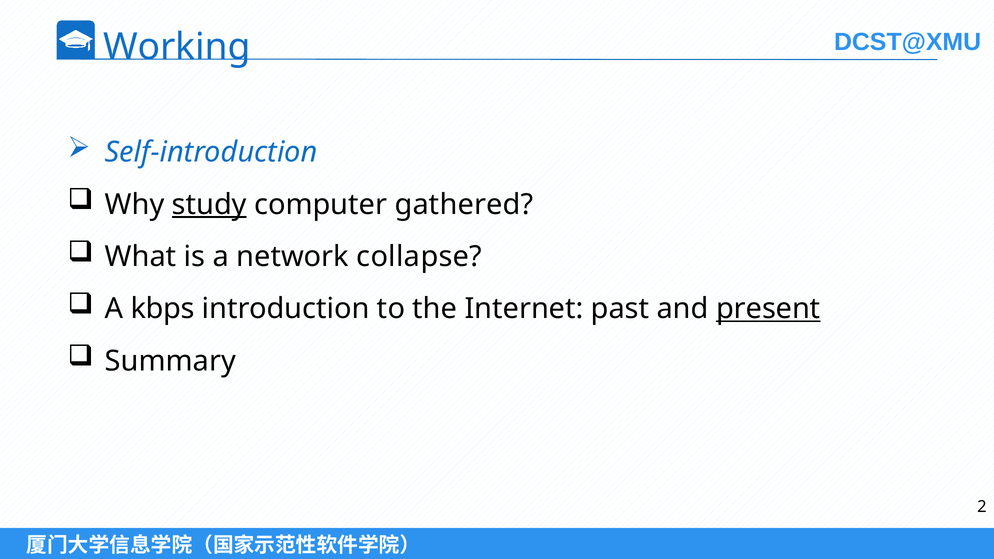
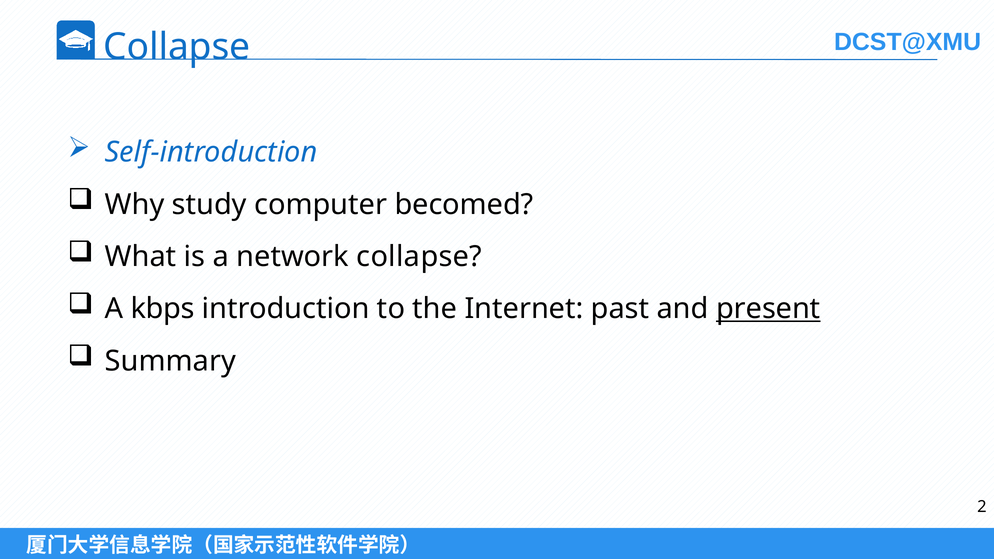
Working: Working -> Collapse (177, 47)
study underline: present -> none (209, 205)
gathered: gathered -> becomed (464, 205)
